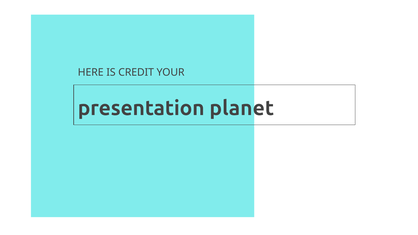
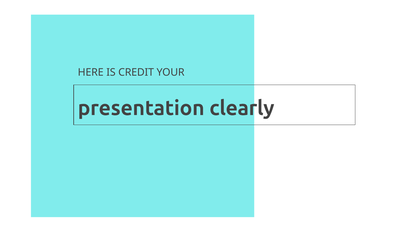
planet: planet -> clearly (242, 108)
